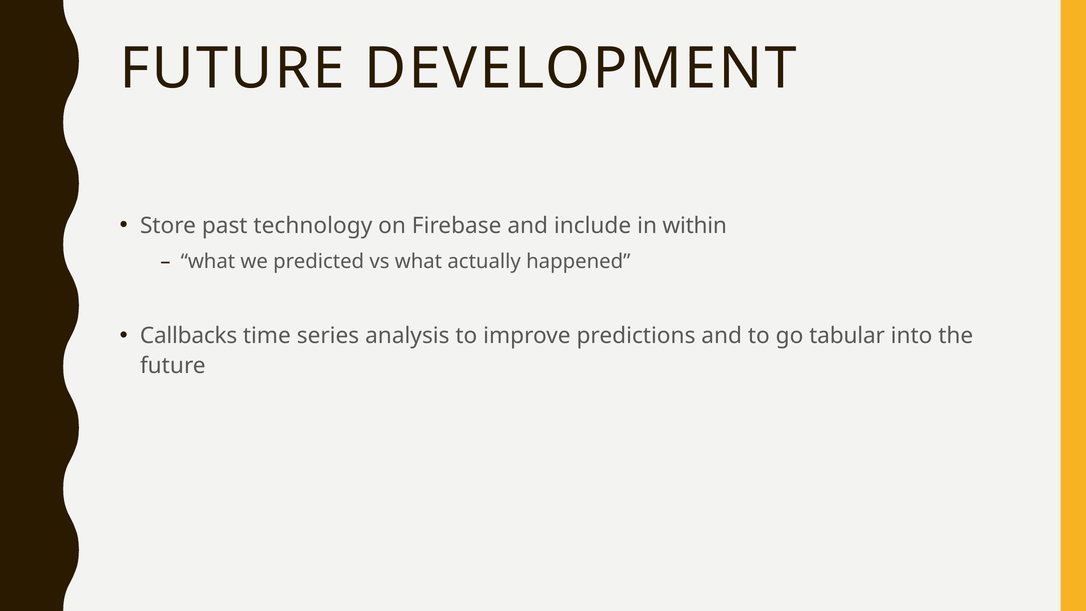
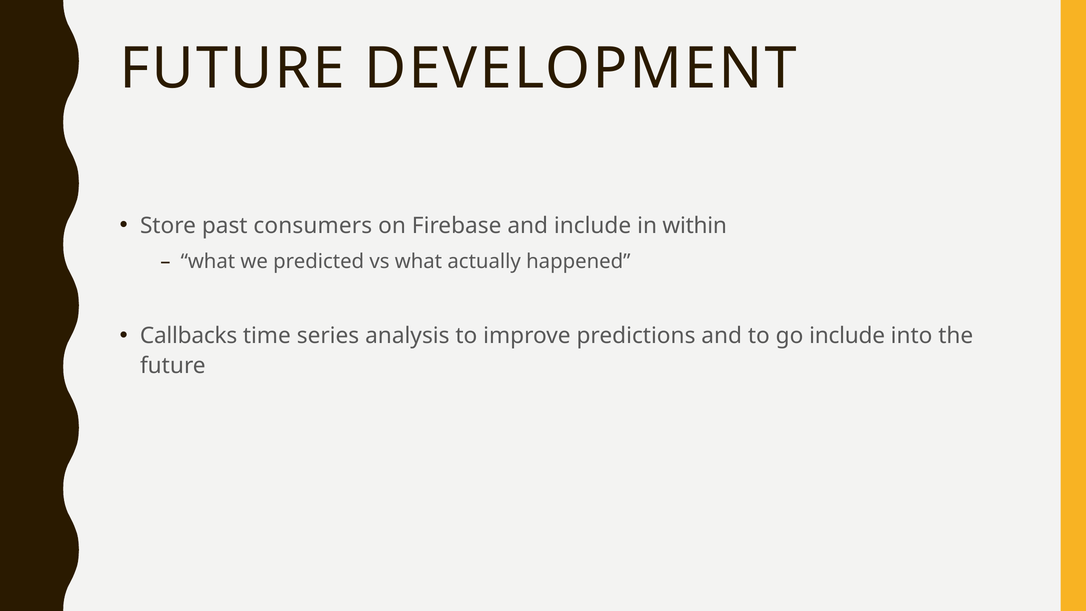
technology: technology -> consumers (313, 226)
go tabular: tabular -> include (847, 336)
